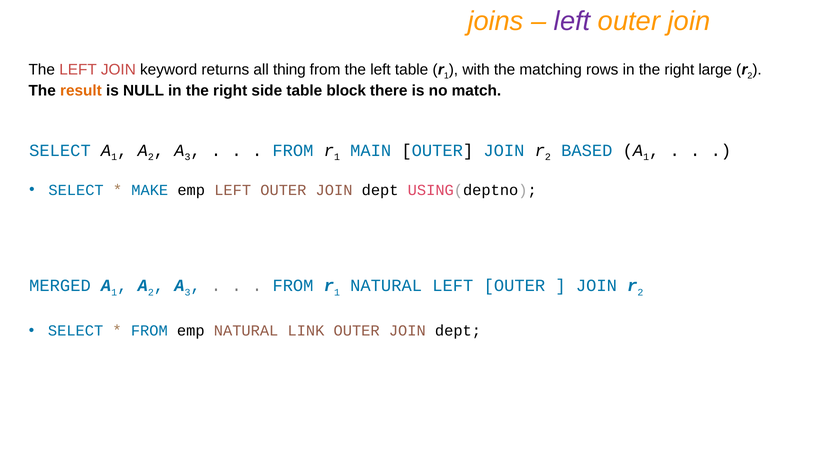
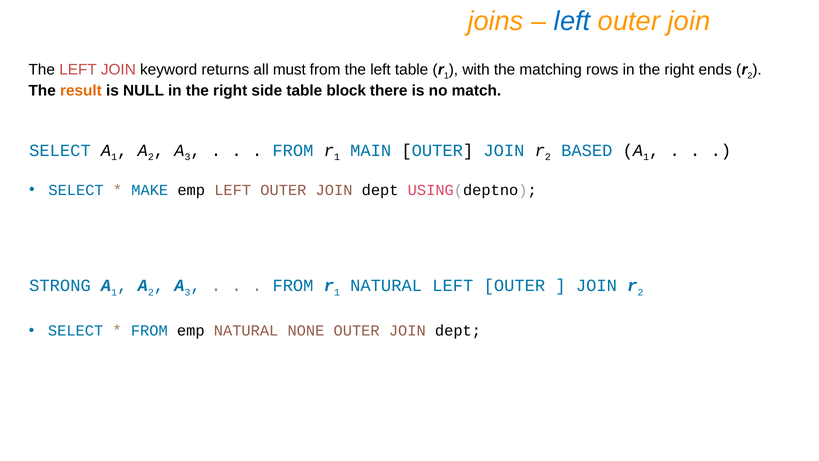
left colour: purple -> blue (572, 21)
thing: thing -> must (289, 70)
large: large -> ends (715, 70)
MERGED: MERGED -> STRONG (60, 285)
LINK: LINK -> NONE (306, 331)
